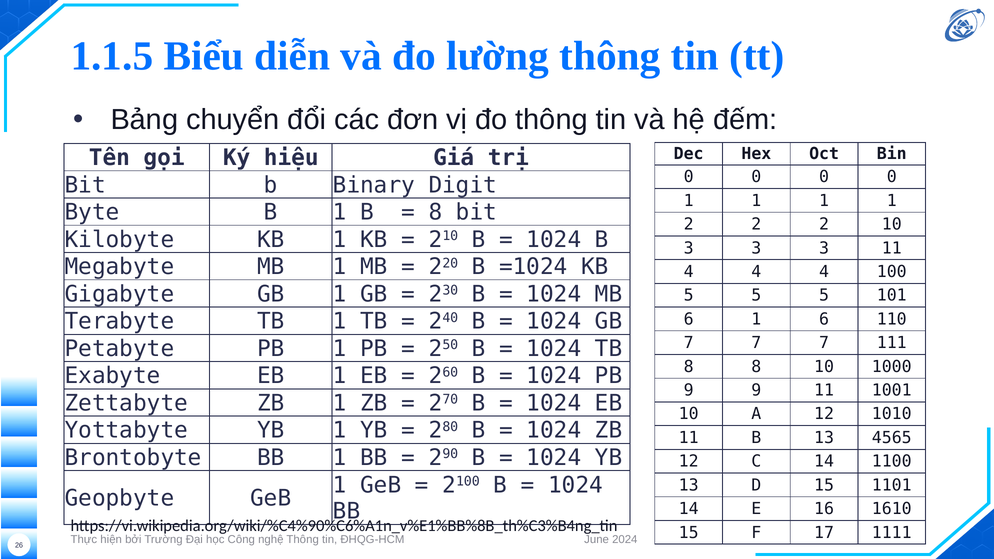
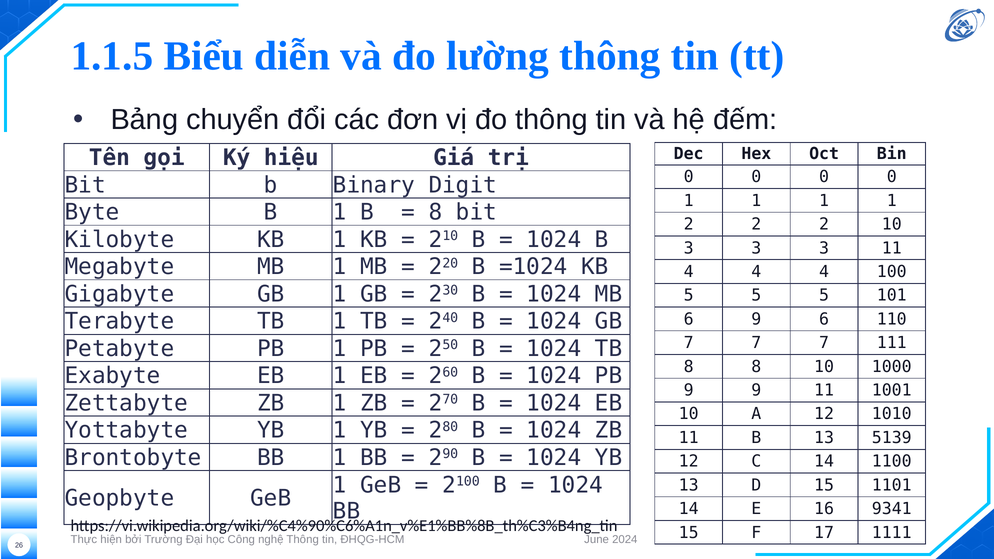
6 1: 1 -> 9 (756, 319)
4565: 4565 -> 5139 (892, 438)
1610: 1610 -> 9341 (892, 509)
